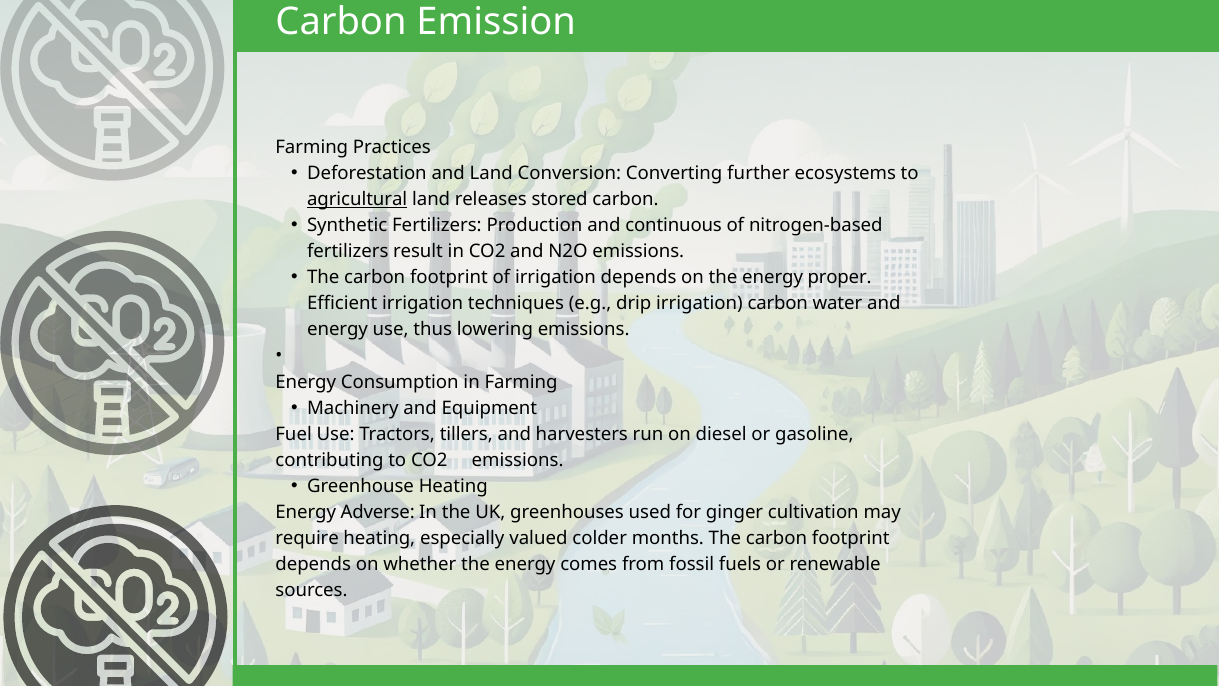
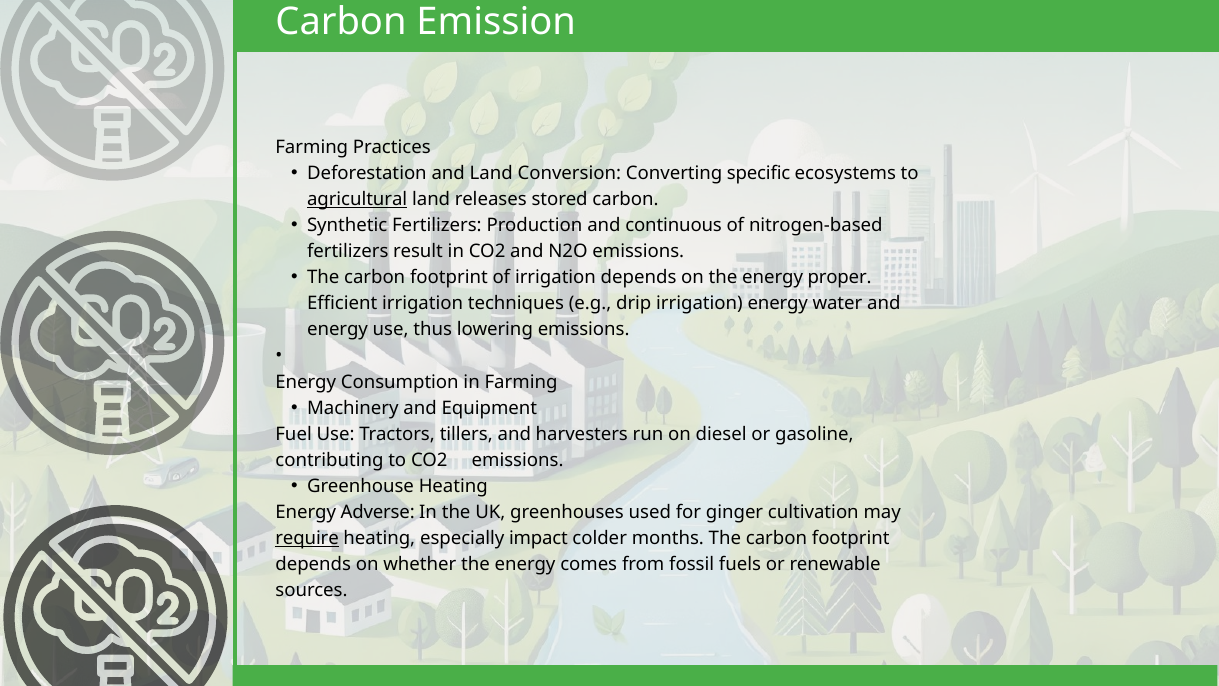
further: further -> specific (759, 173)
irrigation carbon: carbon -> energy (778, 303)
require underline: none -> present (307, 538)
valued: valued -> impact (539, 538)
